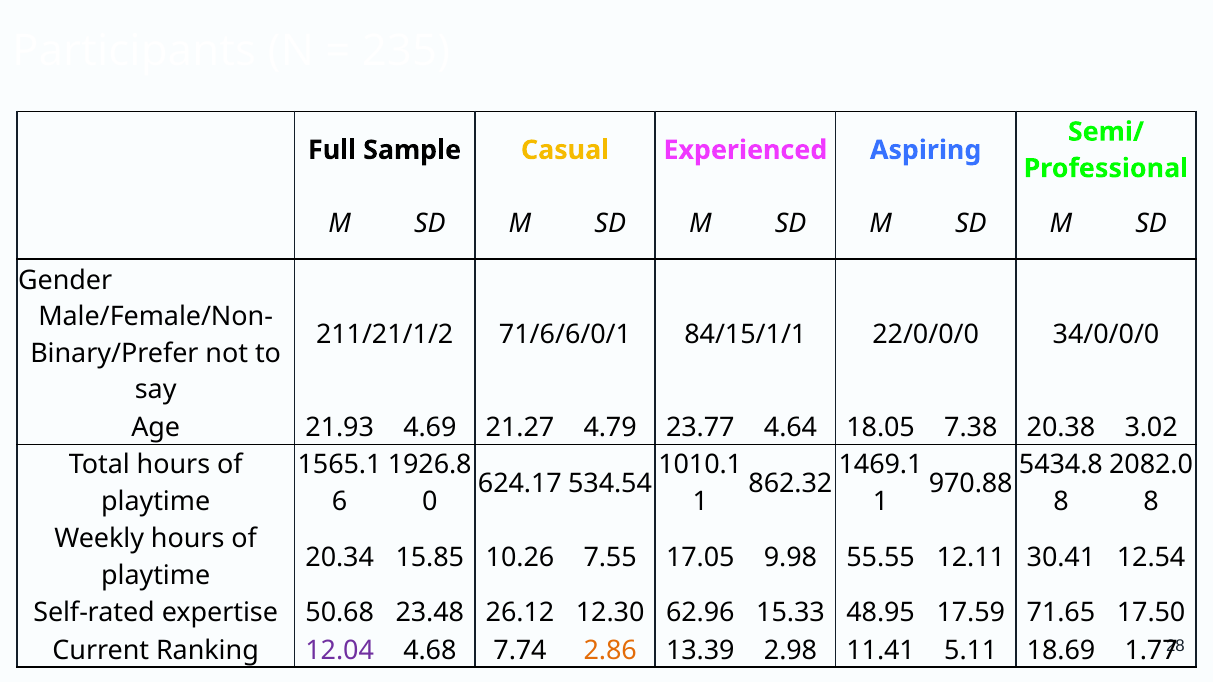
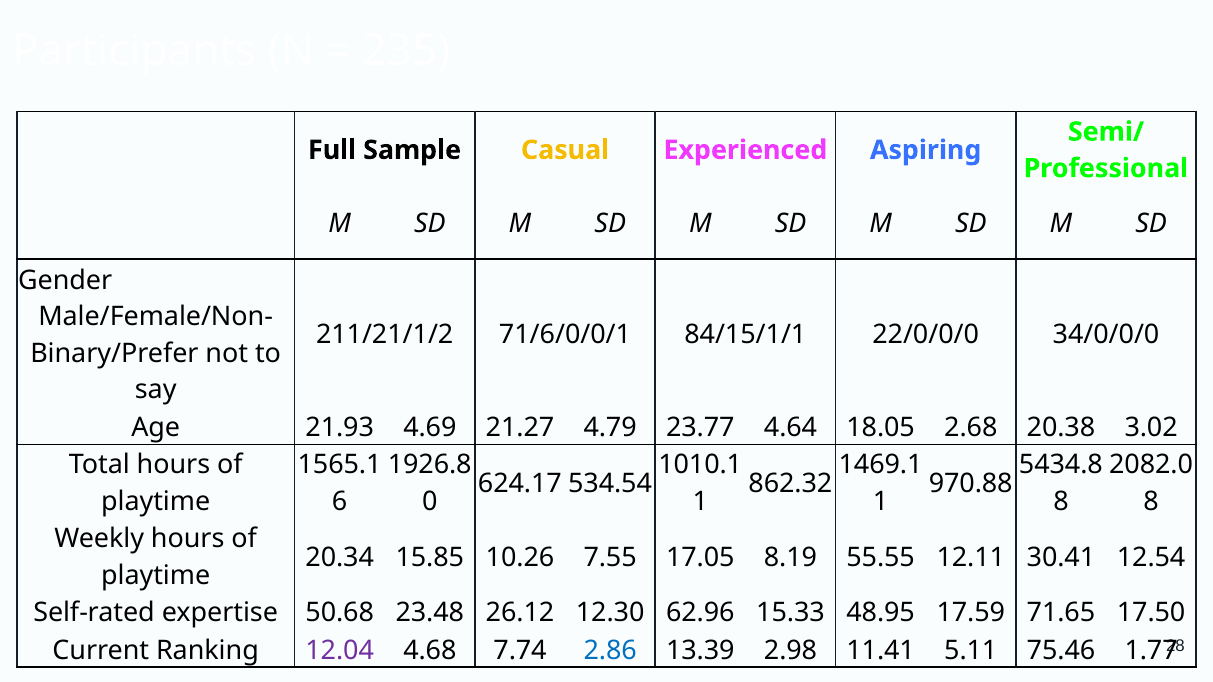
71/6/6/0/1: 71/6/6/0/1 -> 71/6/0/0/1 (565, 335)
7.38: 7.38 -> 2.68 (971, 428)
9.98: 9.98 -> 8.19 (791, 558)
2.86 colour: orange -> blue (610, 651)
18.69: 18.69 -> 75.46 (1061, 651)
